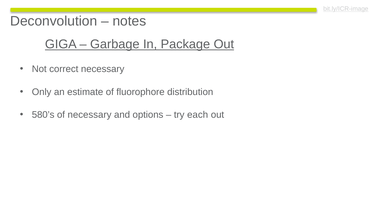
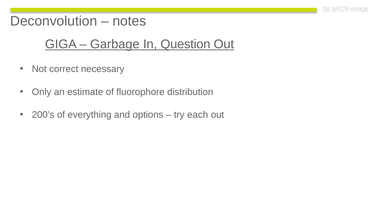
Package: Package -> Question (185, 44)
580’s: 580’s -> 200’s (43, 115)
of necessary: necessary -> everything (90, 115)
